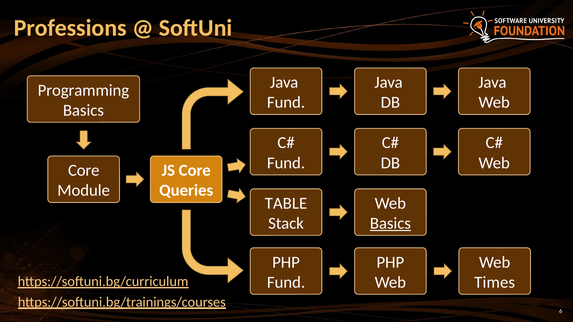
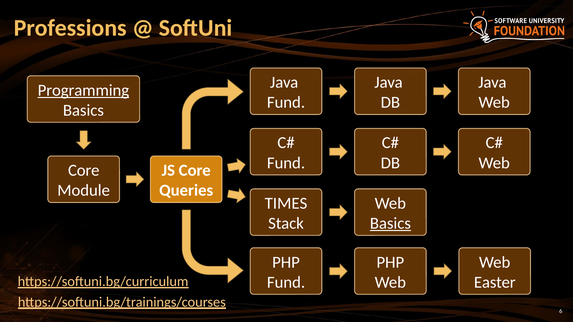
Programming underline: none -> present (83, 90)
TABLE: TABLE -> TIMES (286, 204)
Times: Times -> Easter (495, 283)
